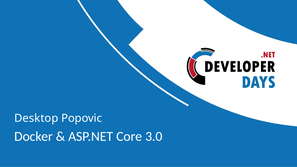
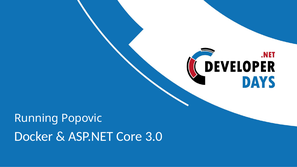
Desktop: Desktop -> Running (36, 118)
